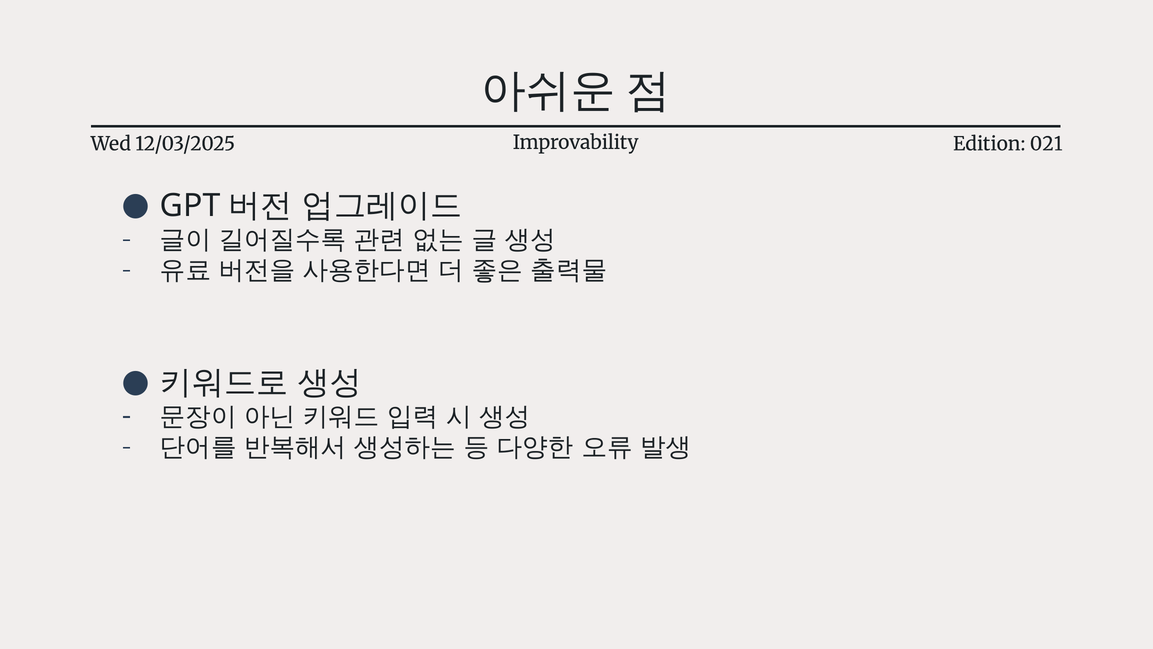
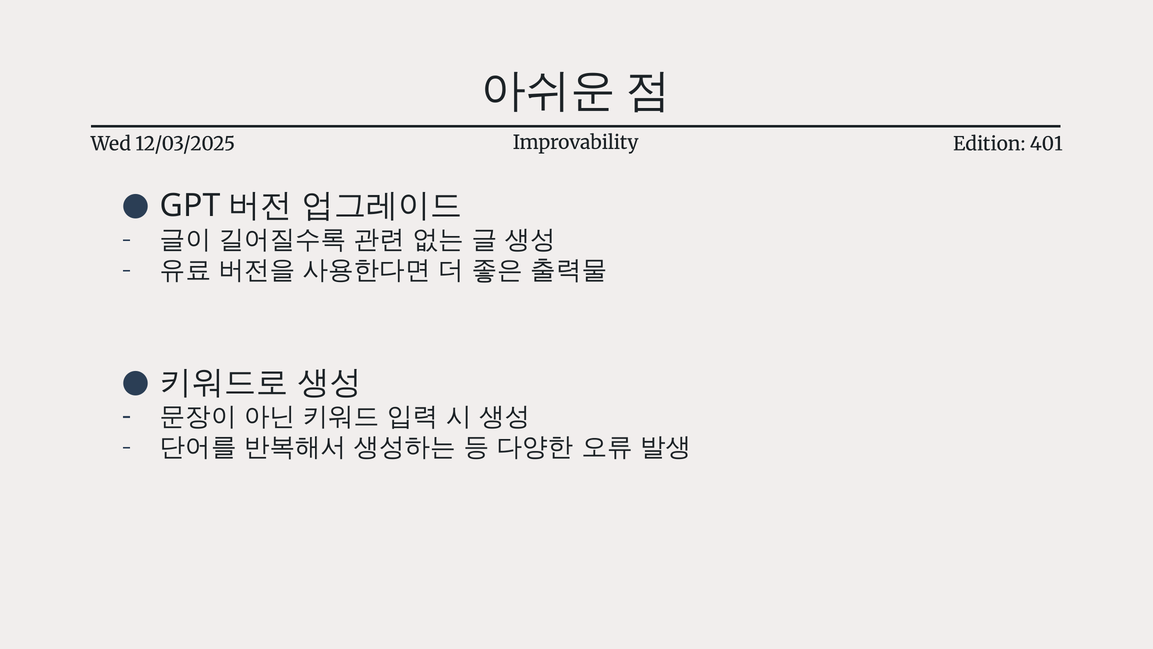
021: 021 -> 401 (1046, 144)
